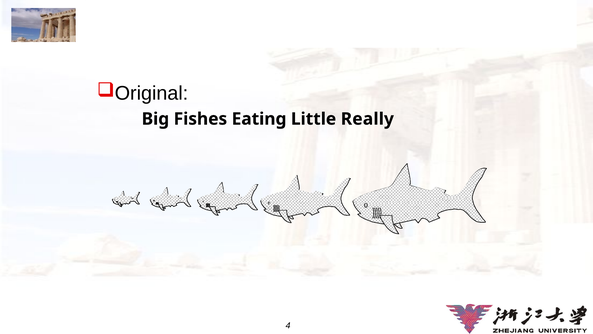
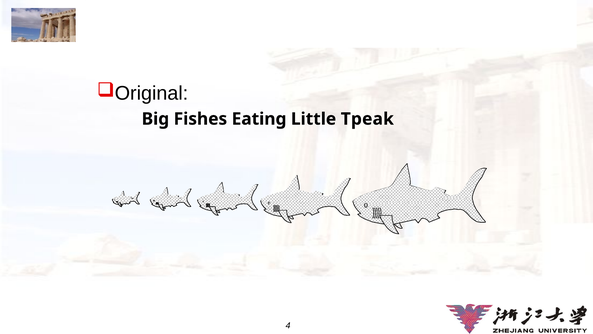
Really: Really -> Tpeak (367, 119)
